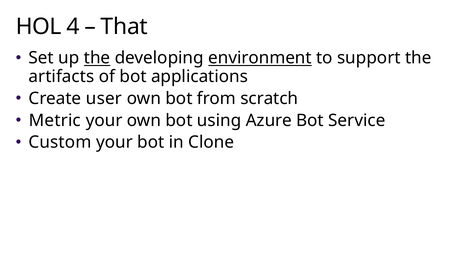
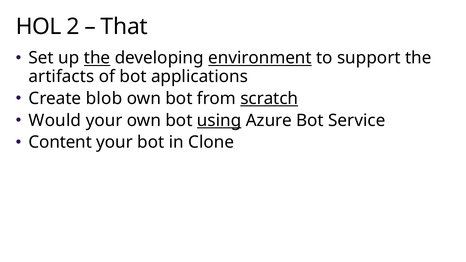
4: 4 -> 2 (73, 27)
user: user -> blob (104, 98)
scratch underline: none -> present (269, 98)
Metric: Metric -> Would (55, 120)
using underline: none -> present (219, 120)
Custom: Custom -> Content (60, 142)
